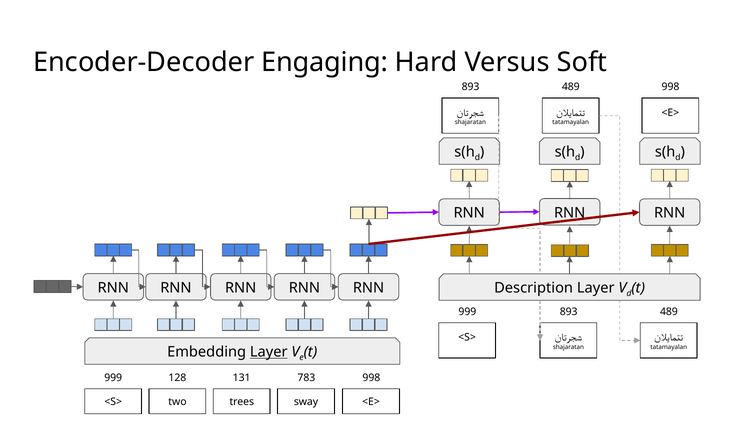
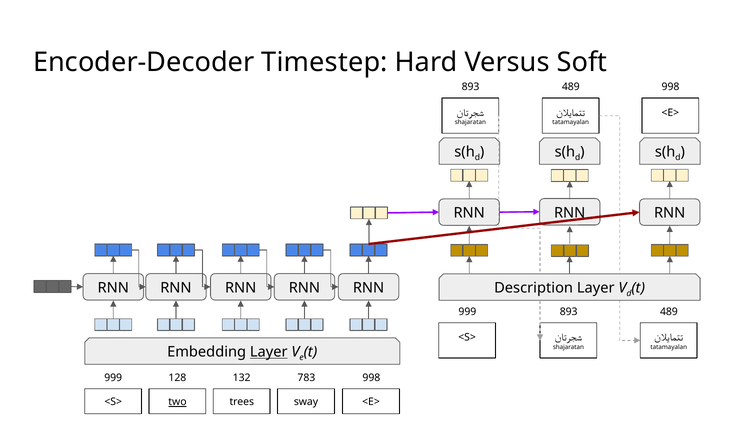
Engaging: Engaging -> Timestep (325, 62)
131: 131 -> 132 (242, 378)
two underline: none -> present (177, 402)
